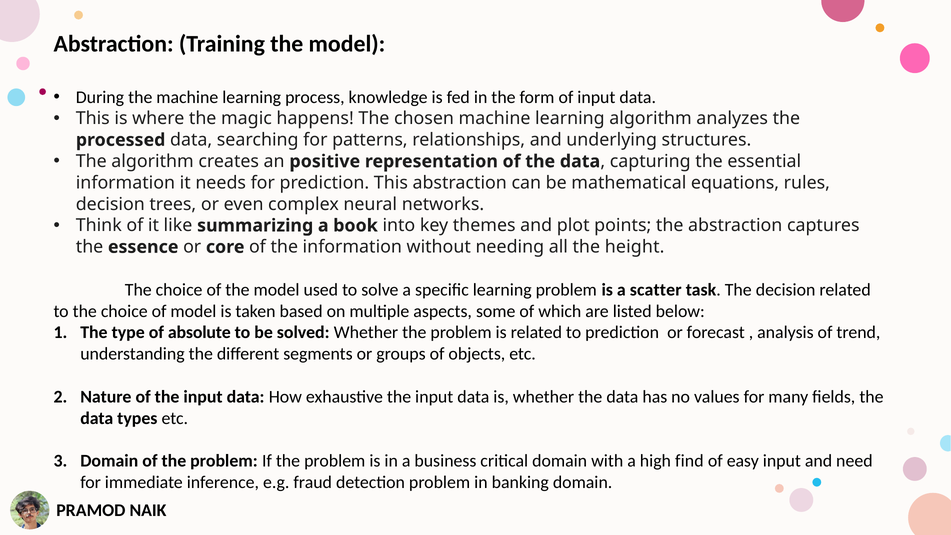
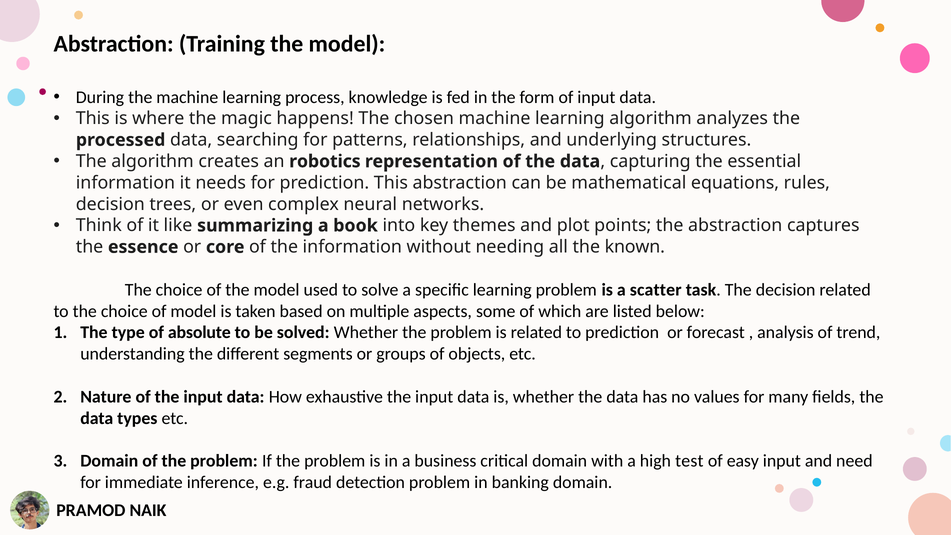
positive: positive -> robotics (325, 161)
height: height -> known (635, 247)
find: find -> test (689, 461)
